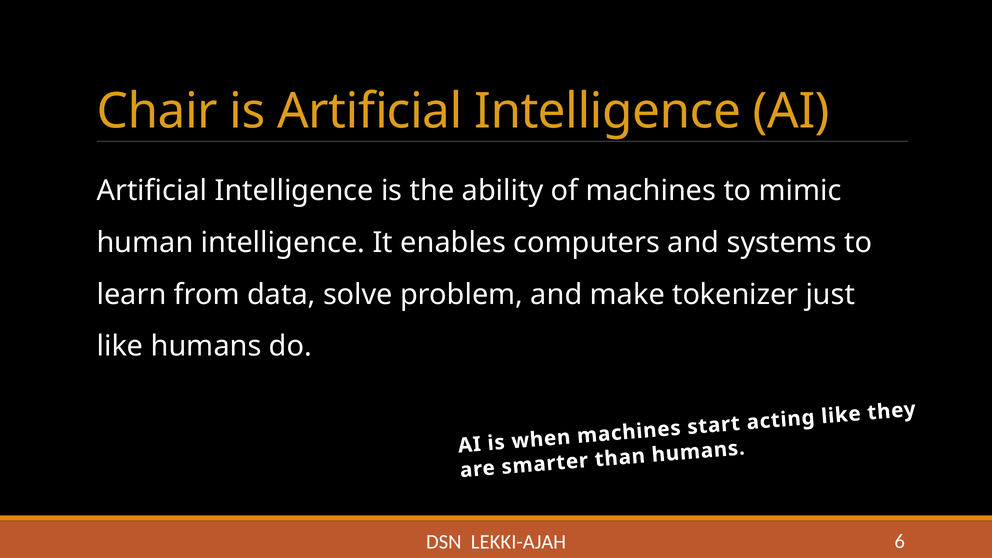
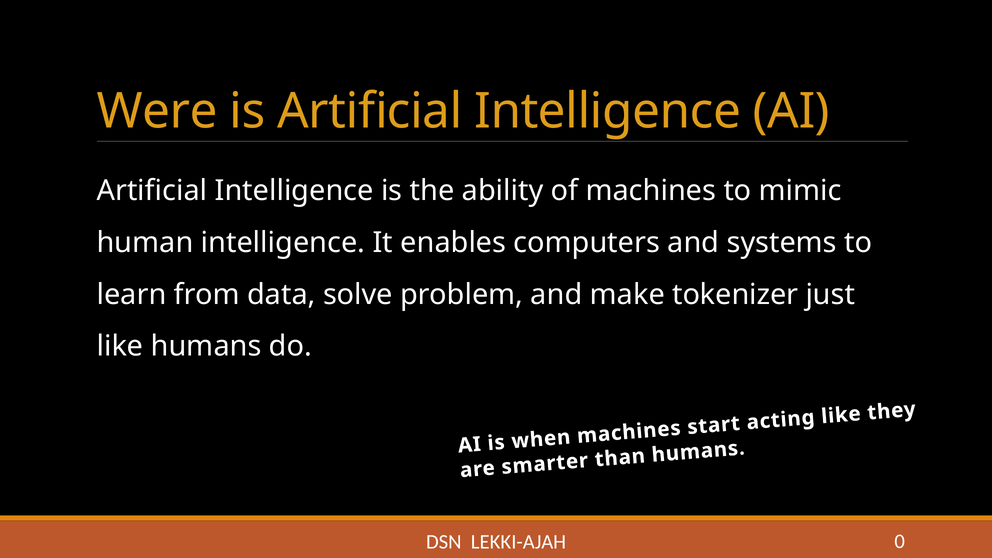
Chair: Chair -> Were (157, 111)
6: 6 -> 0 (900, 542)
